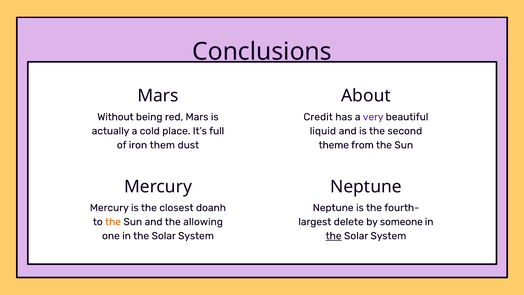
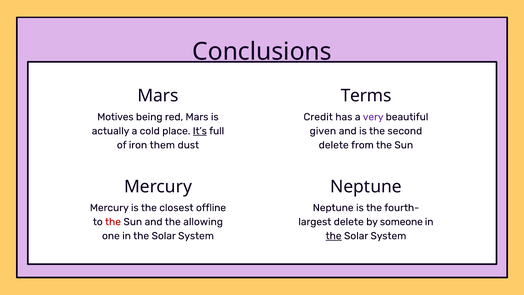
About: About -> Terms (366, 96)
Without: Without -> Motives (115, 117)
It’s underline: none -> present (200, 131)
liquid: liquid -> given (323, 131)
theme: theme -> delete (334, 145)
doanh: doanh -> offline (211, 208)
the colour: orange -> red (113, 222)
